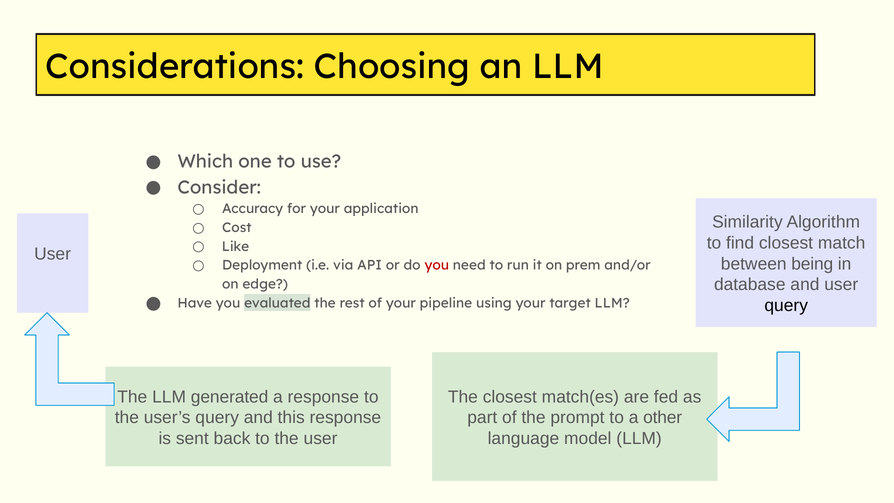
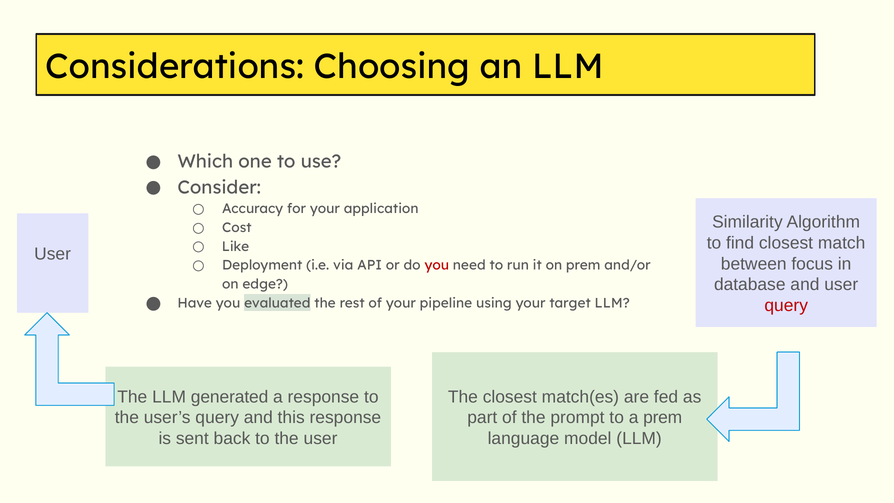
being: being -> focus (812, 264)
query colour: black -> red (786, 305)
a other: other -> prem (663, 418)
